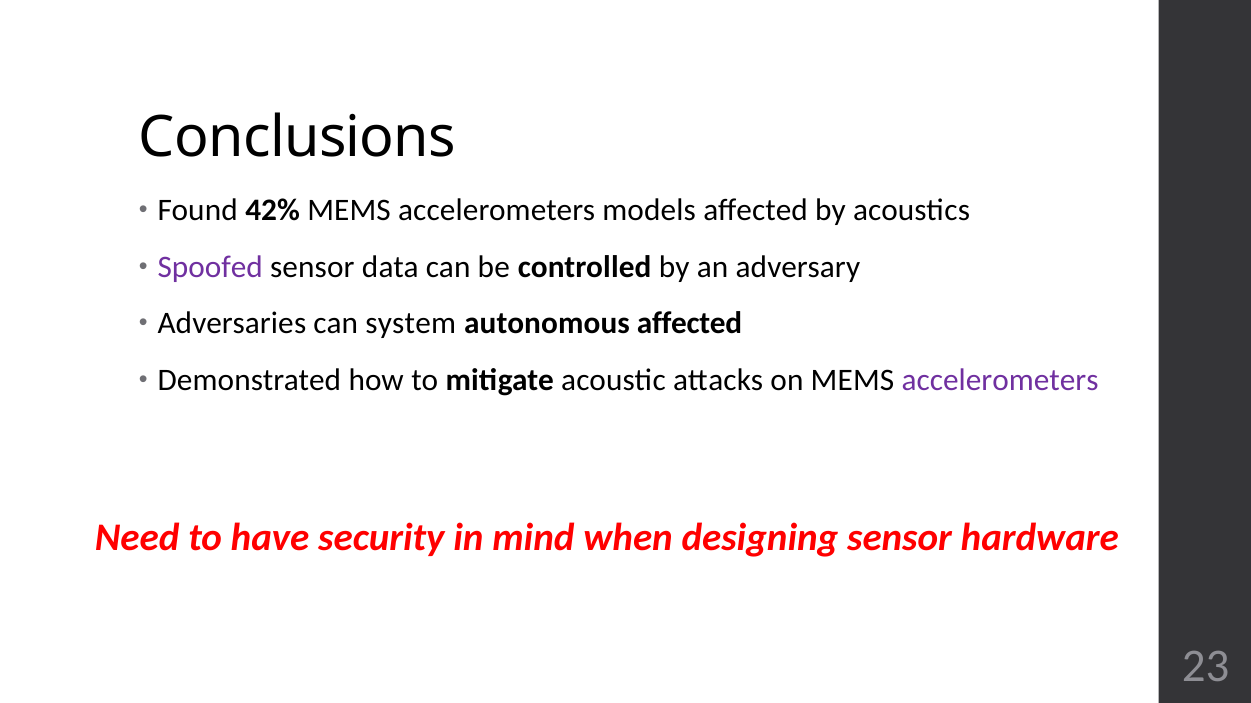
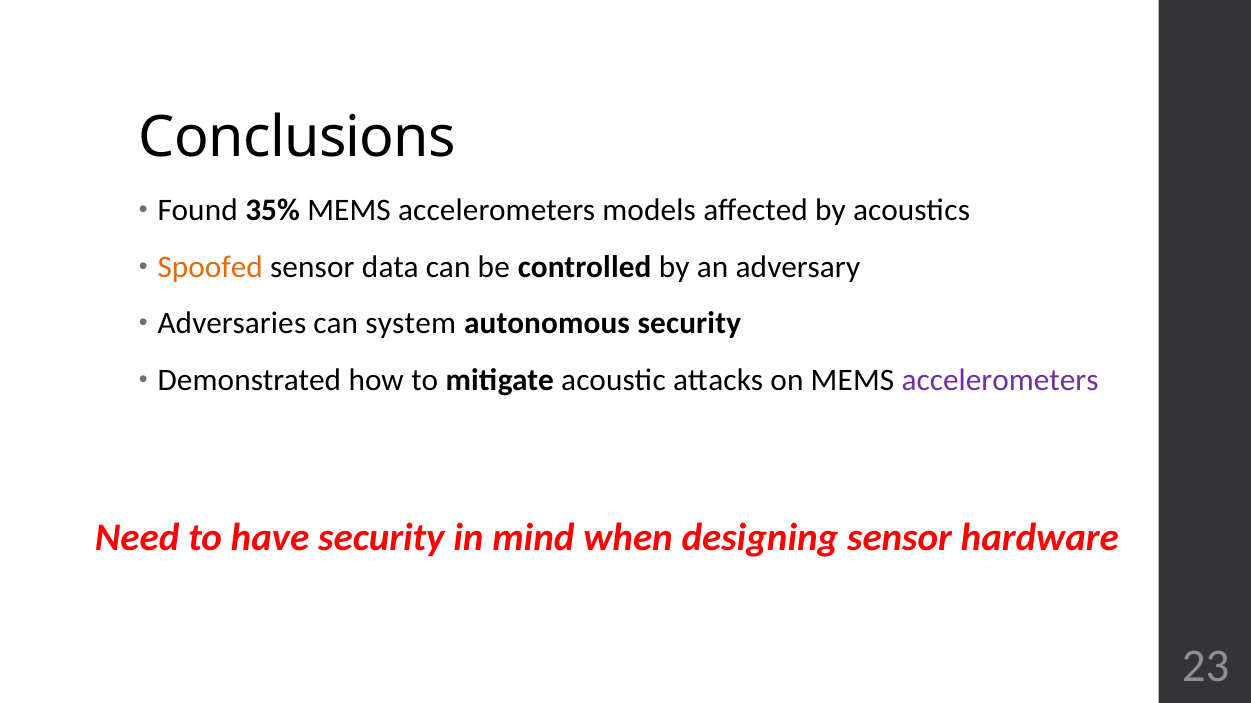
42%: 42% -> 35% (273, 211)
Spoofed colour: purple -> orange (210, 267)
autonomous affected: affected -> security (689, 324)
